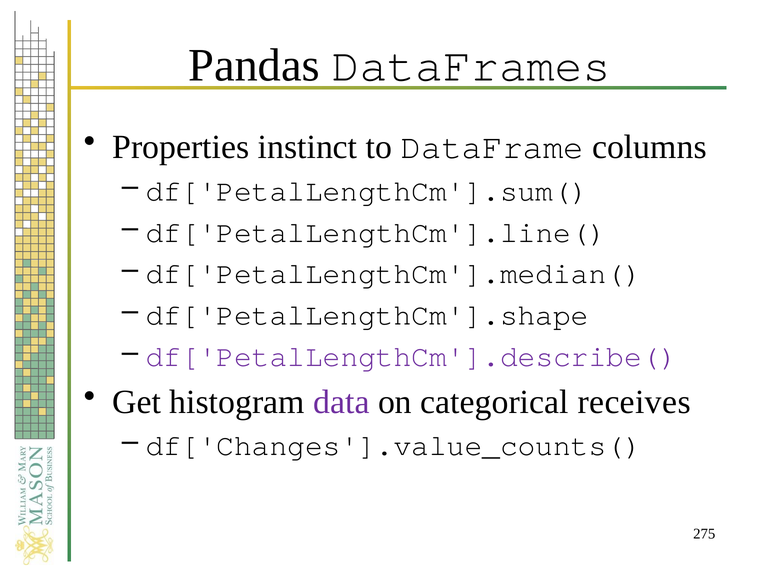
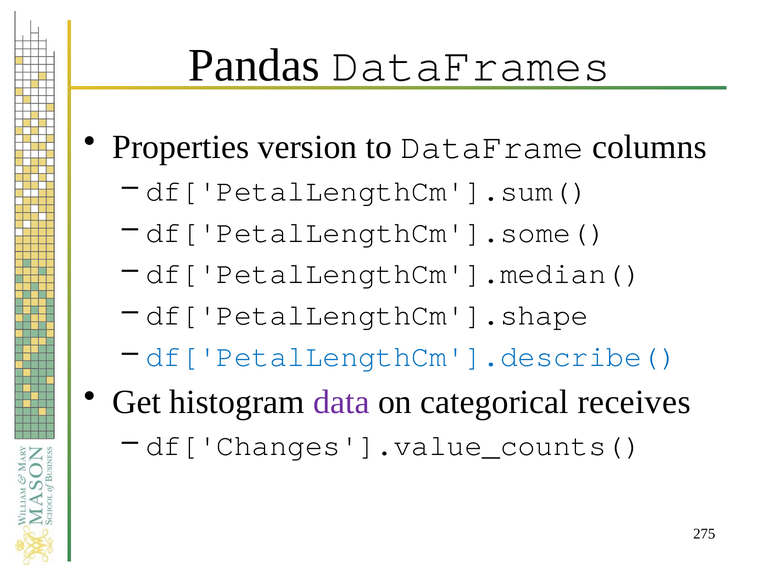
instinct: instinct -> version (308, 147)
df['PetalLengthCm'].line(: df['PetalLengthCm'].line( -> df['PetalLengthCm'].some( (376, 232)
df['PetalLengthCm'].describe( colour: purple -> blue (411, 357)
